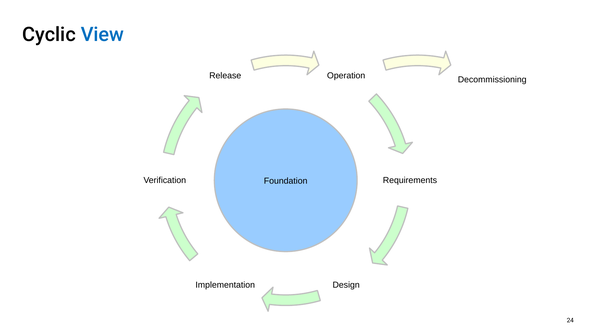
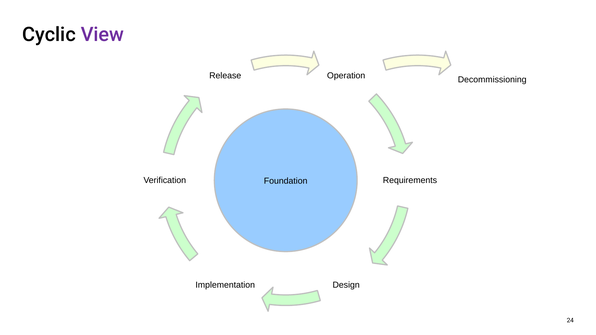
View colour: blue -> purple (102, 35)
